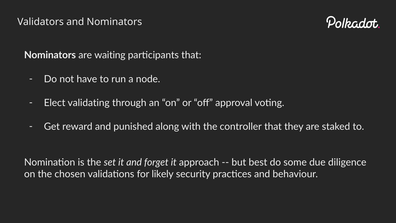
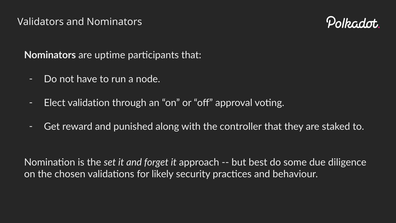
waiting: waiting -> uptime (110, 55)
validating: validating -> validation (89, 103)
